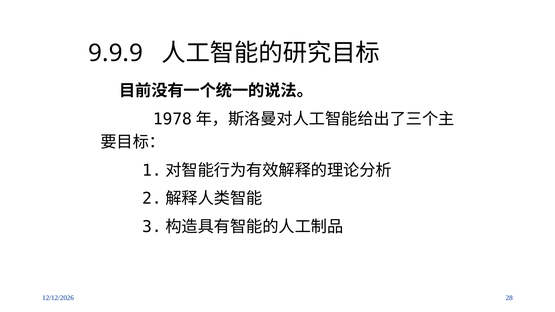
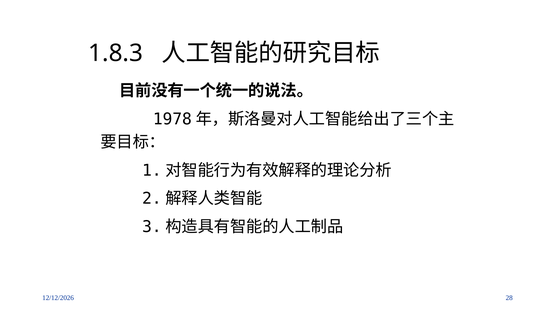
9.9.9: 9.9.9 -> 1.8.3 (116, 53)
